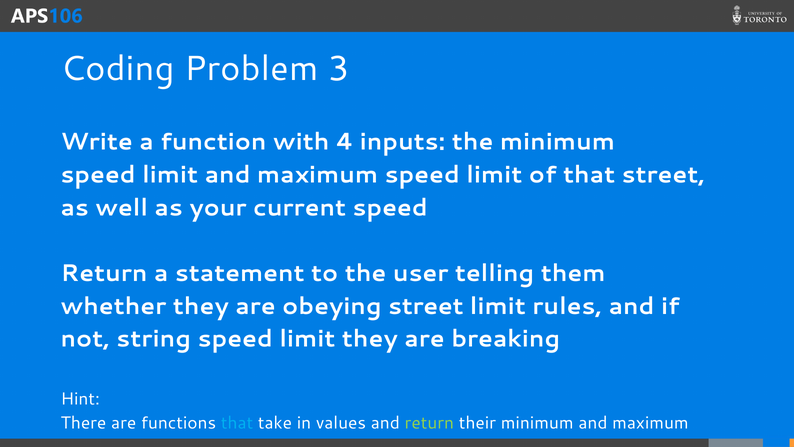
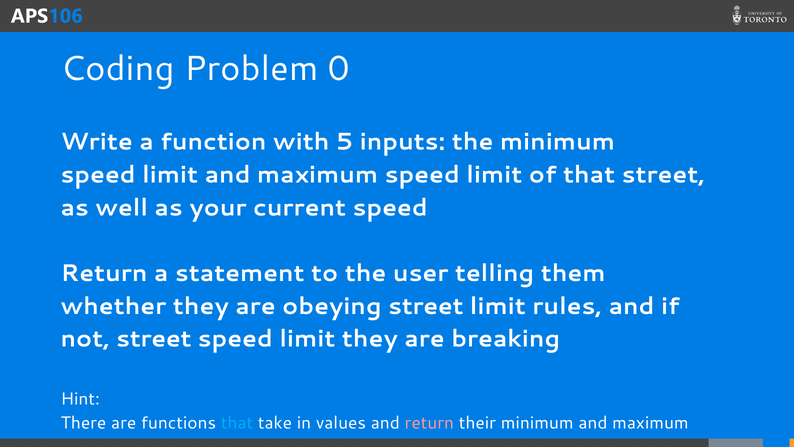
3: 3 -> 0 (339, 69)
4: 4 -> 5 (345, 142)
not string: string -> street (154, 339)
return colour: light green -> pink (429, 423)
